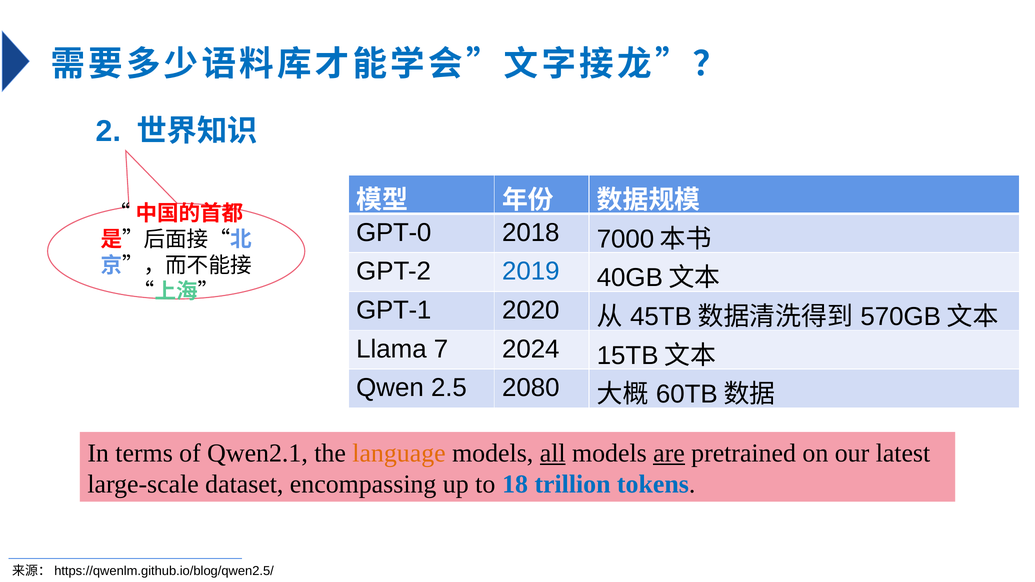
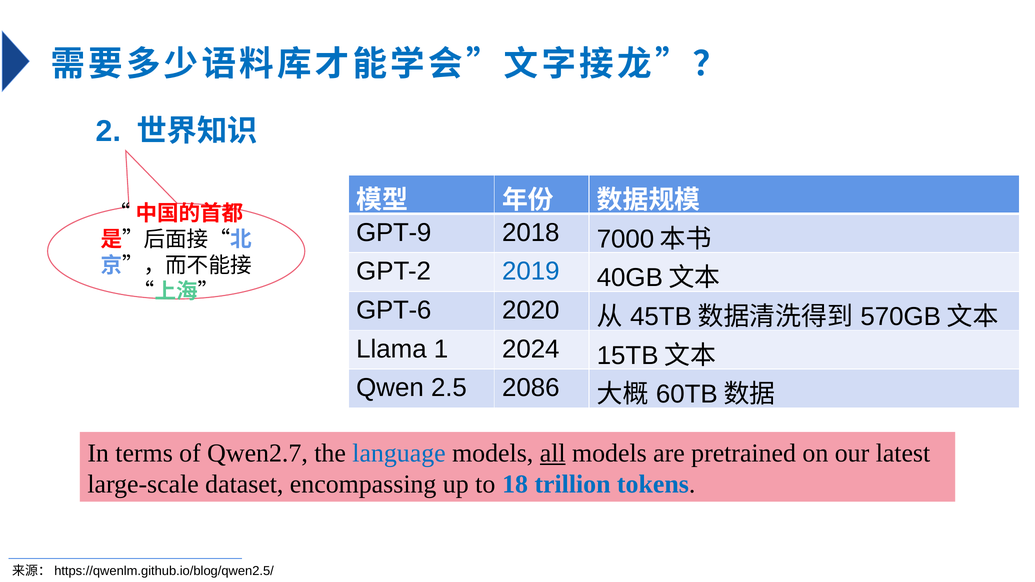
GPT-0: GPT-0 -> GPT-9 (394, 233)
GPT-1: GPT-1 -> GPT-6 (394, 310)
7: 7 -> 1 (441, 349)
2080: 2080 -> 2086 (531, 388)
Qwen2.1: Qwen2.1 -> Qwen2.7 (258, 453)
language colour: orange -> blue (399, 453)
are underline: present -> none (669, 453)
